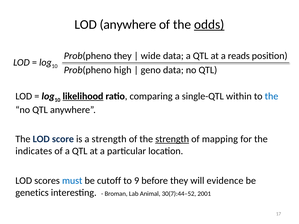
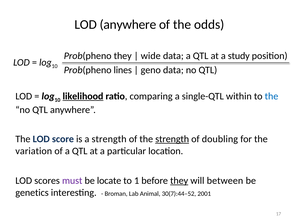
odds underline: present -> none (209, 25)
reads: reads -> study (239, 56)
high: high -> lines (123, 70)
mapping: mapping -> doubling (220, 139)
indicates: indicates -> variation (34, 151)
must colour: blue -> purple (72, 181)
cutoff: cutoff -> locate (109, 181)
9: 9 -> 1 (137, 181)
they underline: none -> present (179, 181)
evidence: evidence -> between (225, 181)
